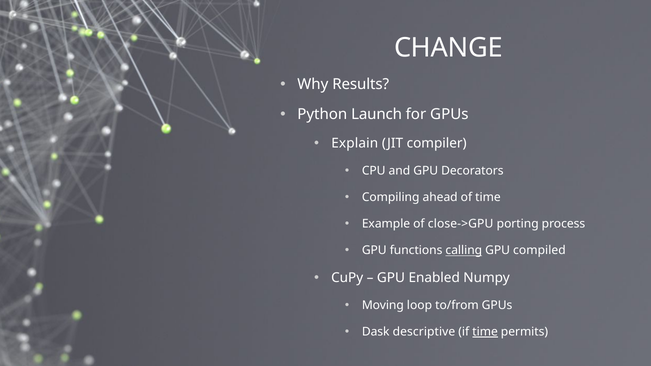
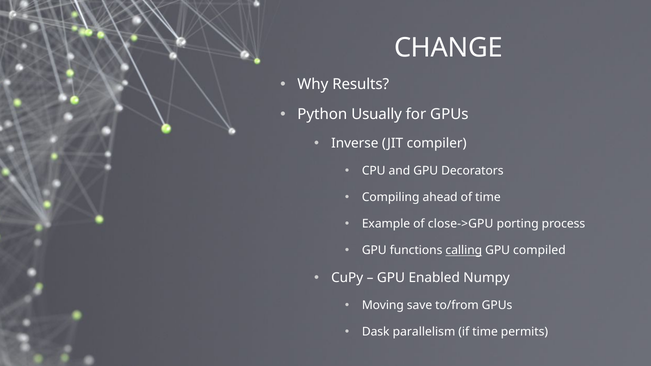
Launch: Launch -> Usually (377, 114)
Explain: Explain -> Inverse (355, 143)
loop: loop -> save (420, 305)
descriptive: descriptive -> parallelism (424, 332)
time underline: present -> none (485, 332)
